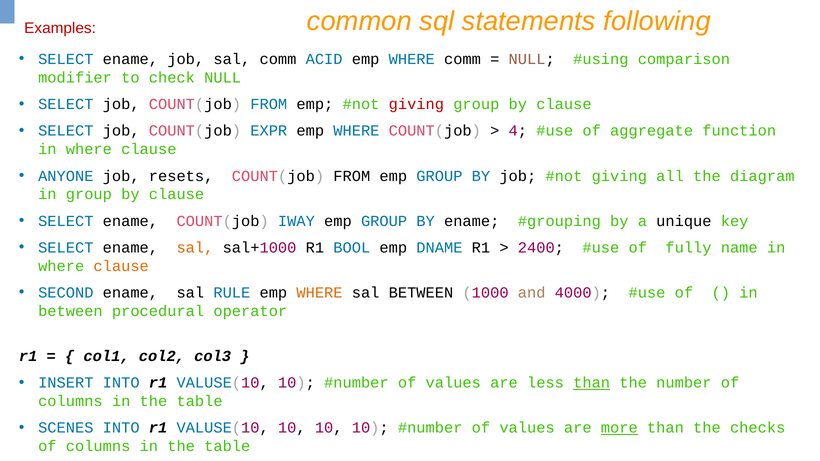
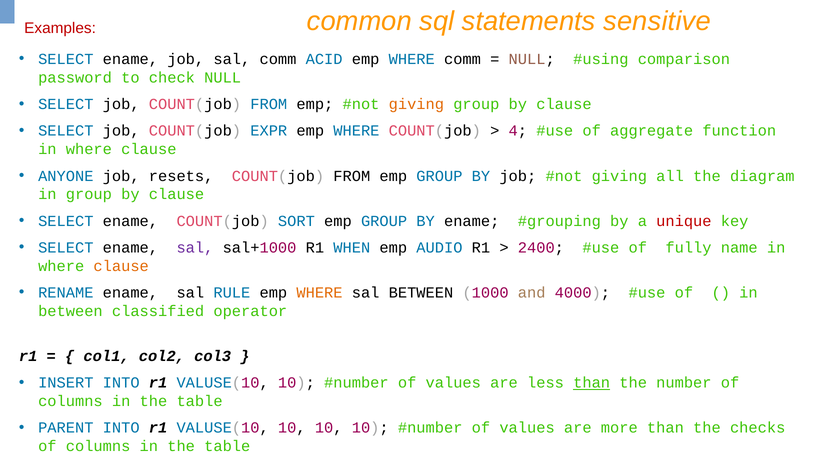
following: following -> sensitive (657, 21)
modifier: modifier -> password (75, 78)
giving colour: red -> orange (416, 104)
IWAY: IWAY -> SORT (296, 221)
unique colour: black -> red (684, 221)
sal colour: orange -> purple (195, 248)
BOOL: BOOL -> WHEN (352, 248)
DNAME: DNAME -> AUDIO (439, 248)
SECOND: SECOND -> RENAME (66, 293)
procedural: procedural -> classified (158, 311)
SCENES: SCENES -> PARENT (66, 428)
more underline: present -> none (619, 428)
